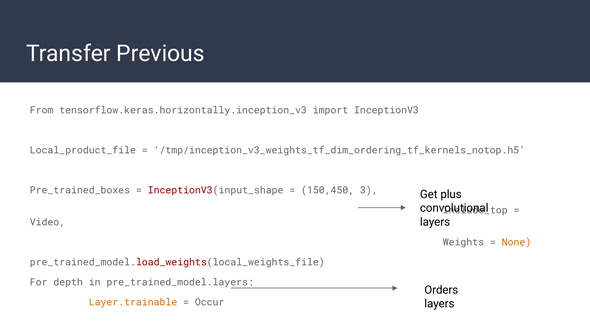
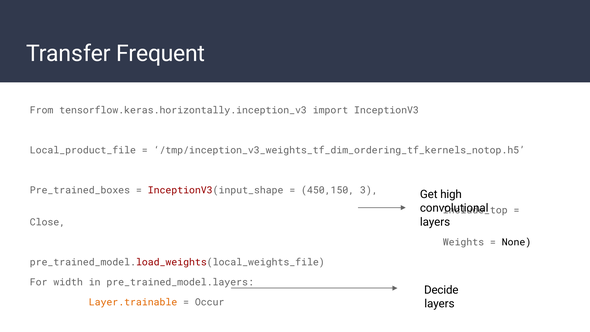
Previous: Previous -> Frequent (161, 54)
150,450: 150,450 -> 450,150 (328, 190)
plus: plus -> high (451, 194)
Video: Video -> Close (47, 222)
None colour: orange -> black (516, 242)
depth: depth -> width (68, 282)
Orders: Orders -> Decide (441, 290)
